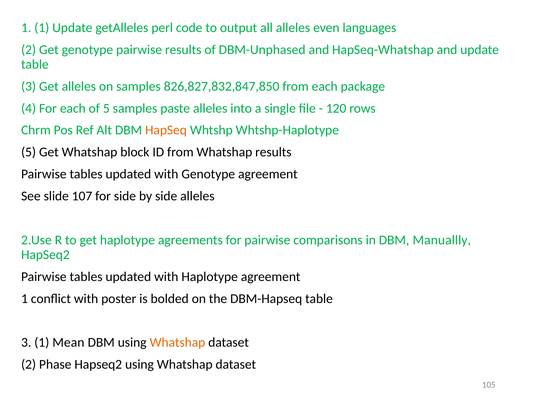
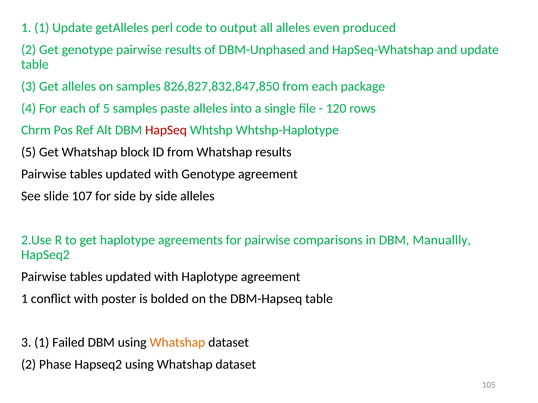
languages: languages -> produced (369, 28)
HapSeq colour: orange -> red (166, 130)
Mean: Mean -> Failed (68, 343)
